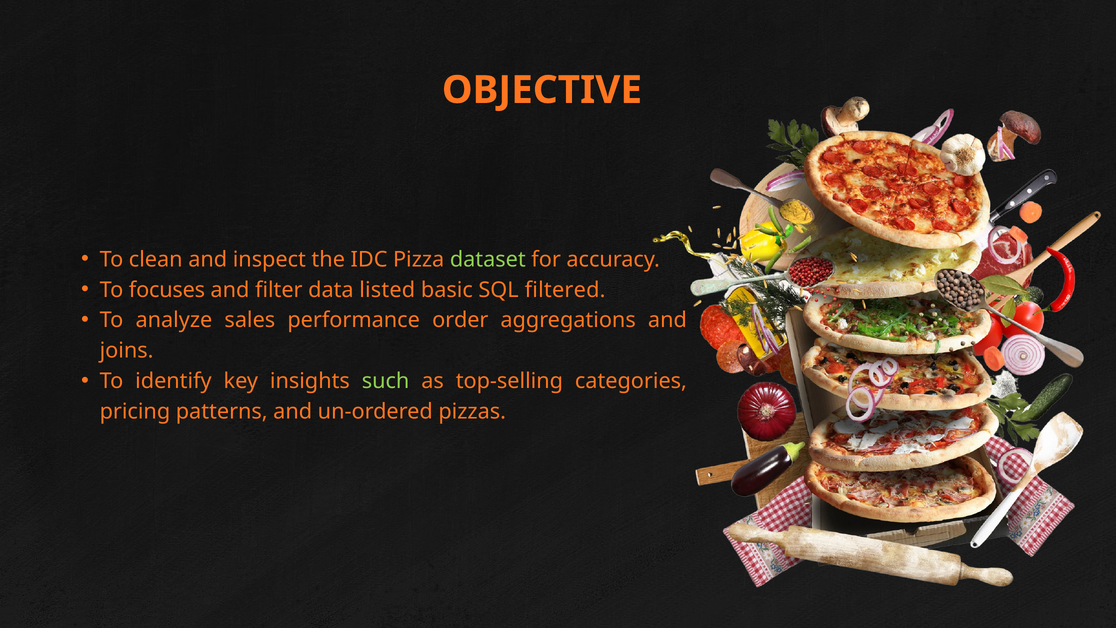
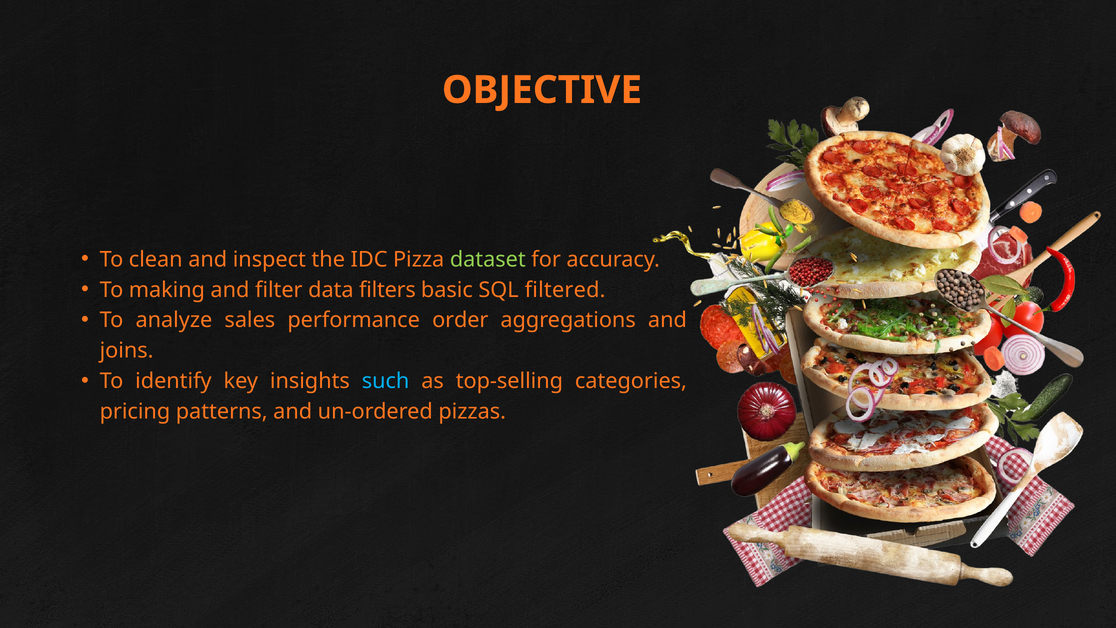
focuses: focuses -> making (167, 290)
listed: listed -> filters (387, 290)
such colour: light green -> light blue (386, 381)
